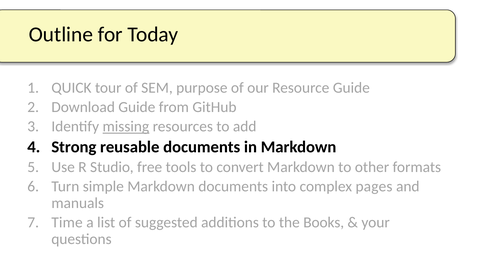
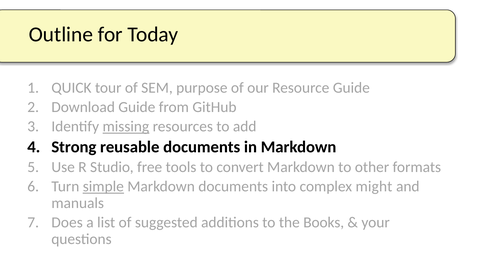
simple underline: none -> present (103, 187)
pages: pages -> might (374, 187)
Time: Time -> Does (67, 223)
